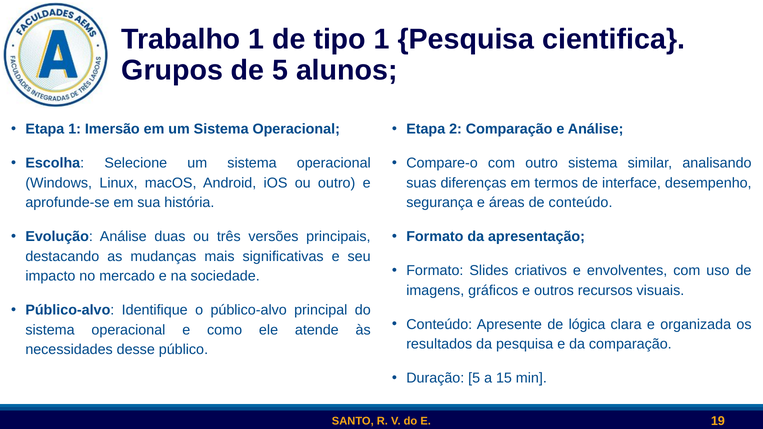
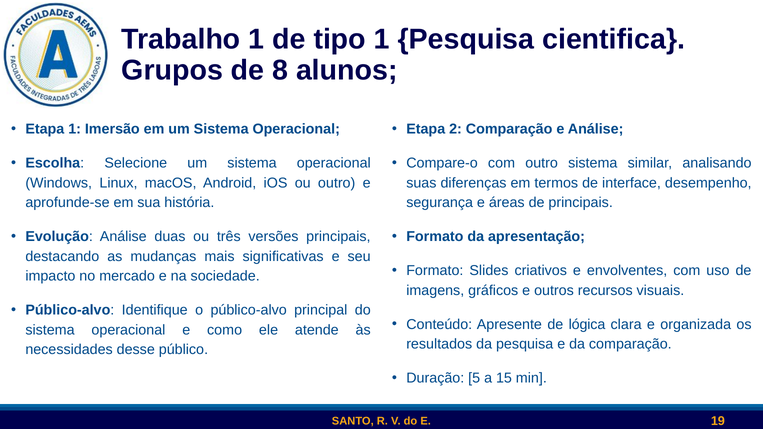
de 5: 5 -> 8 (280, 70)
de conteúdo: conteúdo -> principais (581, 203)
